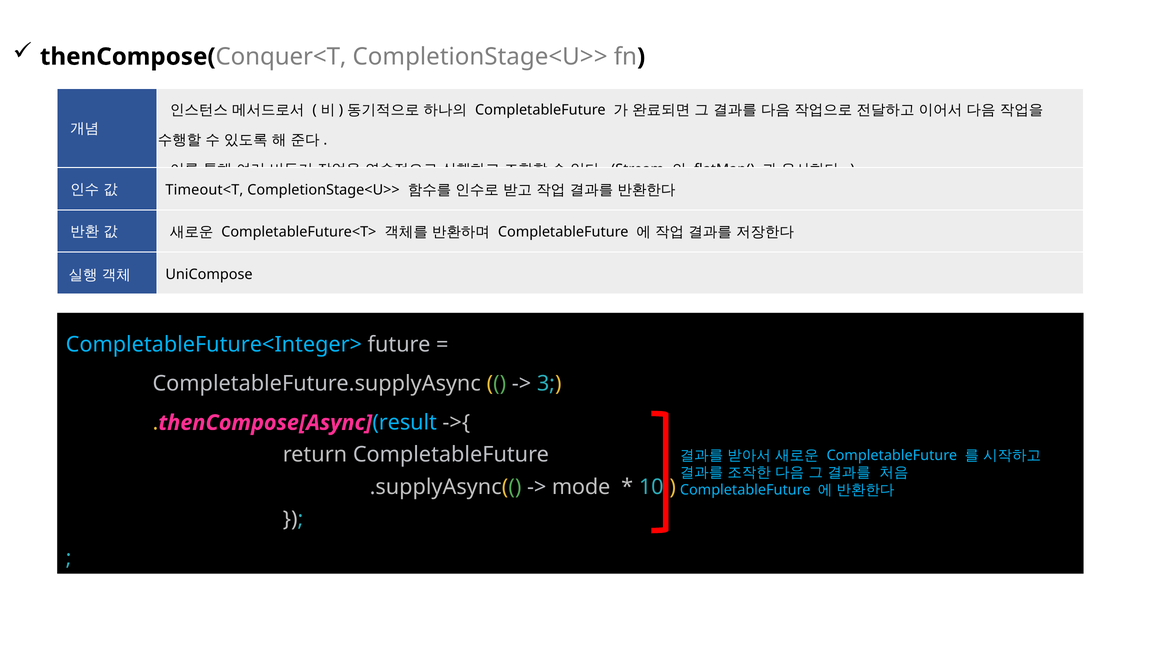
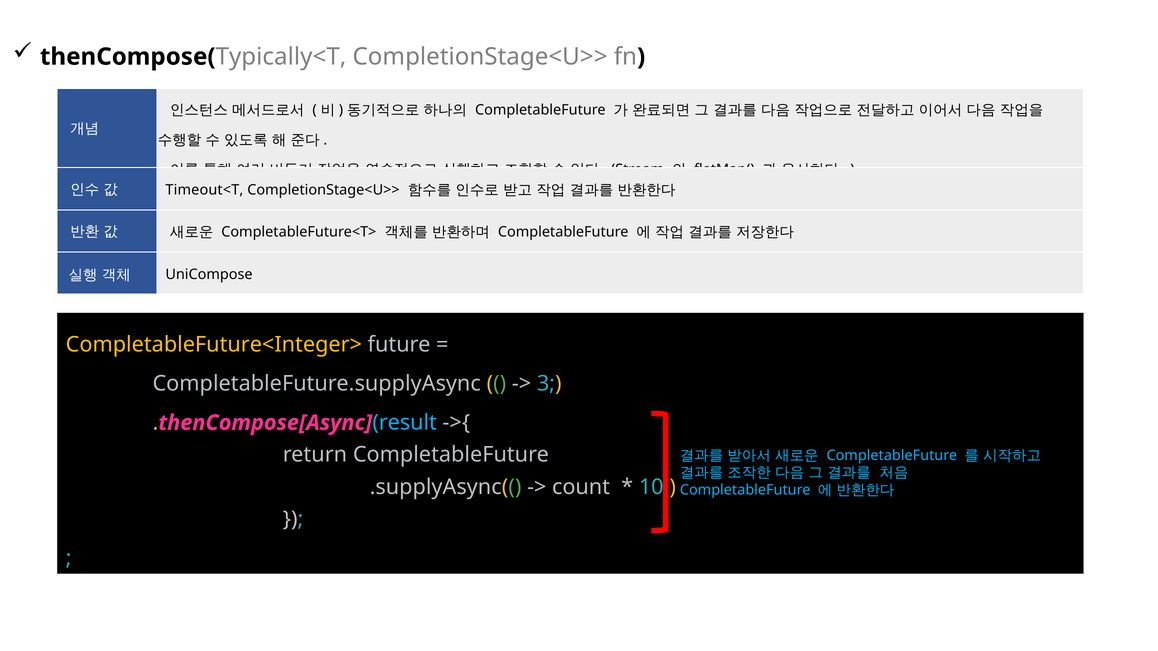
Conquer<T: Conquer<T -> Typically<T (281, 57)
CompletableFuture<Integer> colour: light blue -> yellow (214, 345)
mode: mode -> count (581, 487)
